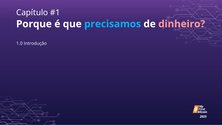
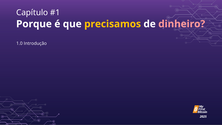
precisamos colour: light blue -> yellow (113, 24)
